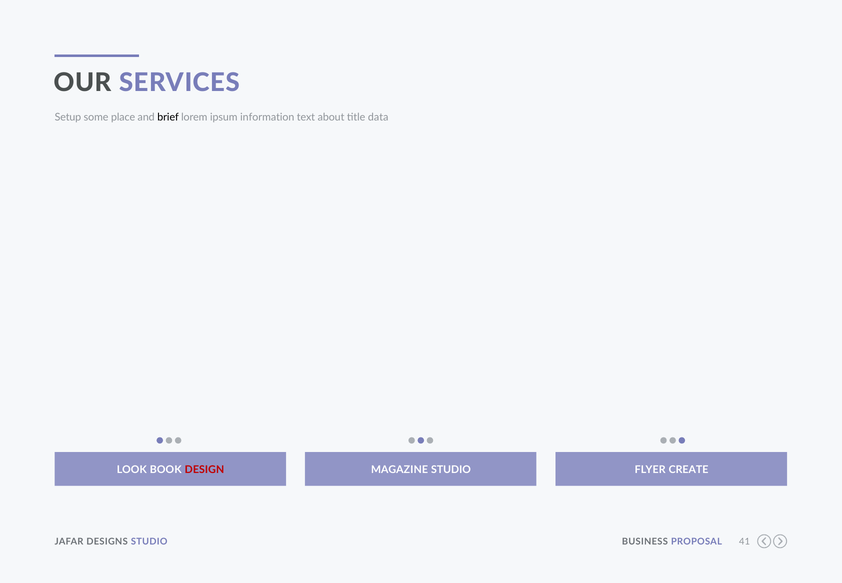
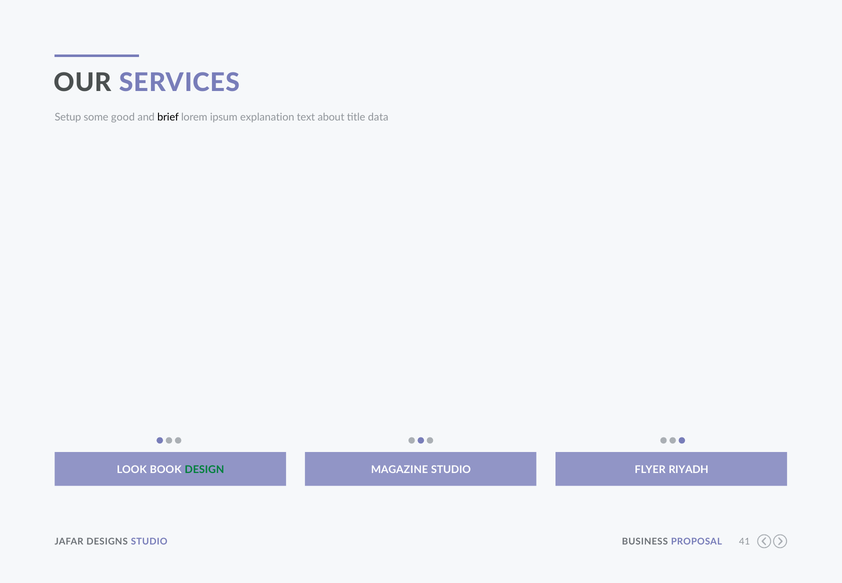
place: place -> good (123, 117)
information: information -> explanation (267, 117)
DESIGN colour: red -> green (204, 470)
CREATE: CREATE -> RIYADH (689, 470)
